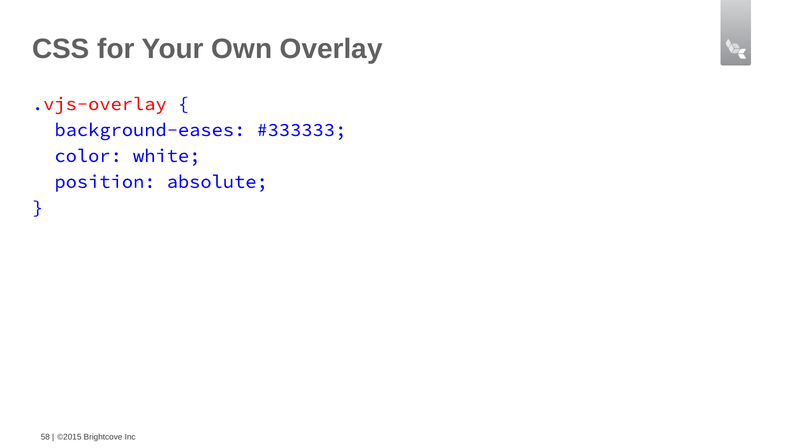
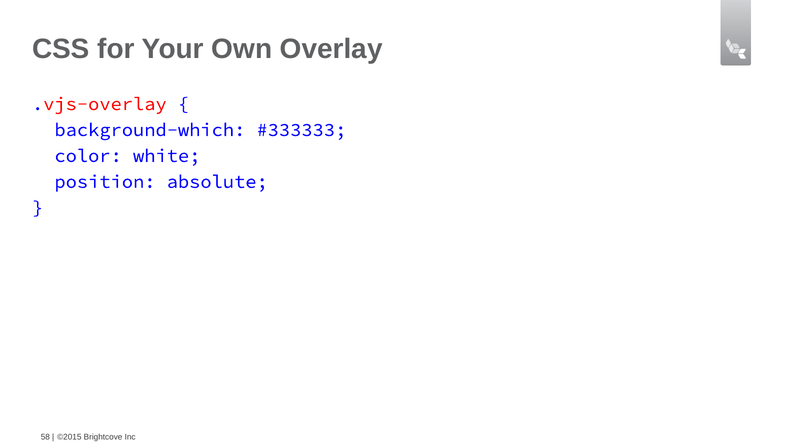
background-eases: background-eases -> background-which (150, 130)
